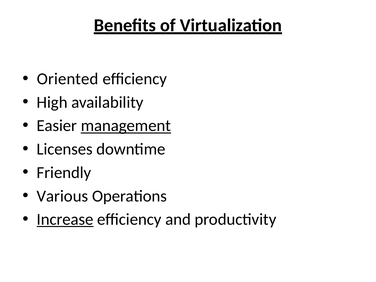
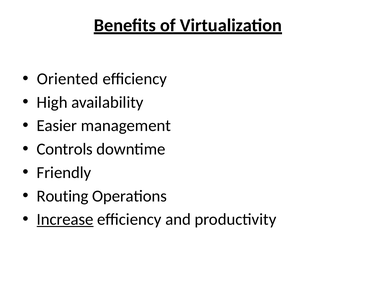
management underline: present -> none (126, 126)
Licenses: Licenses -> Controls (65, 149)
Various: Various -> Routing (63, 196)
